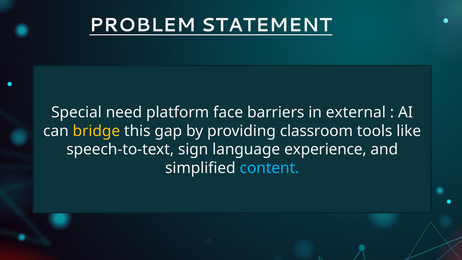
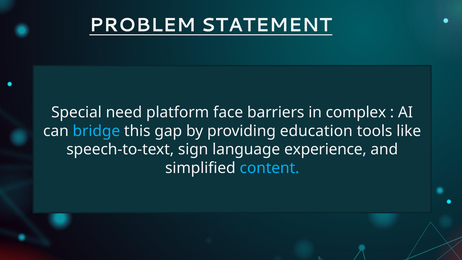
external: external -> complex (356, 112)
bridge colour: yellow -> light blue (96, 131)
classroom: classroom -> education (316, 131)
